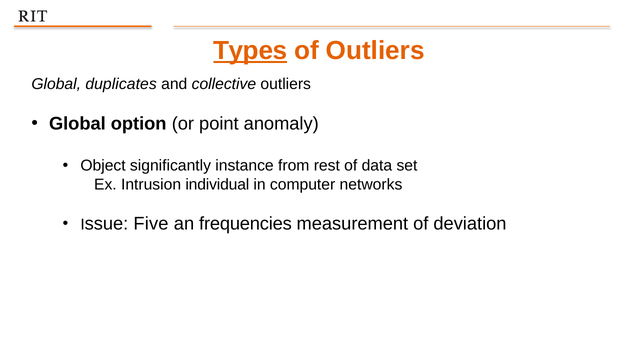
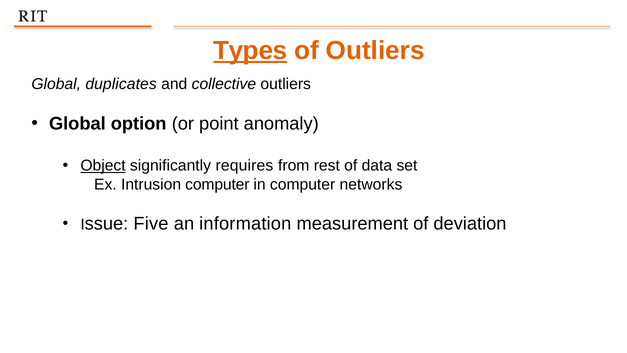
Object underline: none -> present (103, 166)
instance: instance -> requires (244, 166)
Intrusion individual: individual -> computer (217, 184)
frequencies: frequencies -> information (245, 224)
